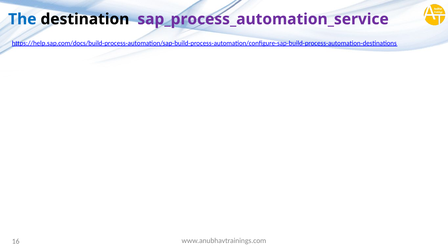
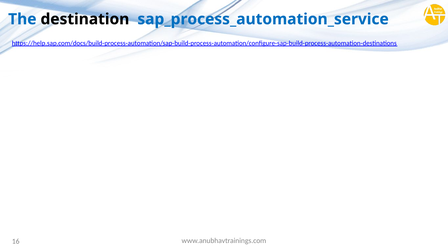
sap_process_automation_service colour: purple -> blue (263, 19)
